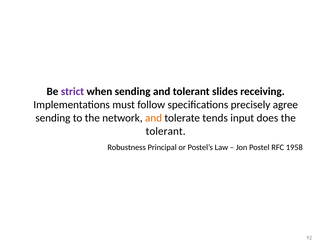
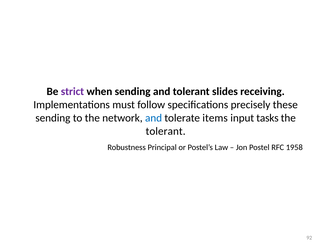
agree: agree -> these (285, 105)
and colour: orange -> blue (154, 118)
tends: tends -> items (215, 118)
does: does -> tasks (267, 118)
